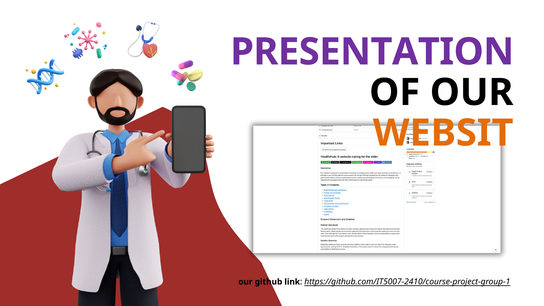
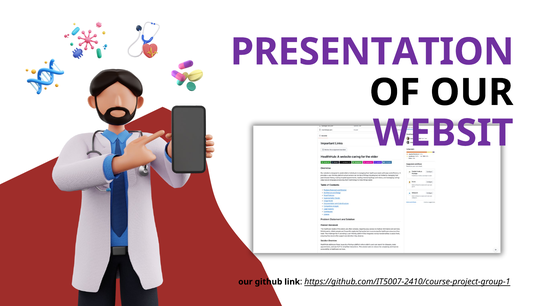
WEBSIT colour: orange -> purple (443, 133)
